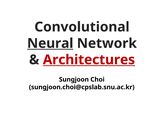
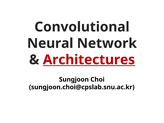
Neural underline: present -> none (50, 43)
